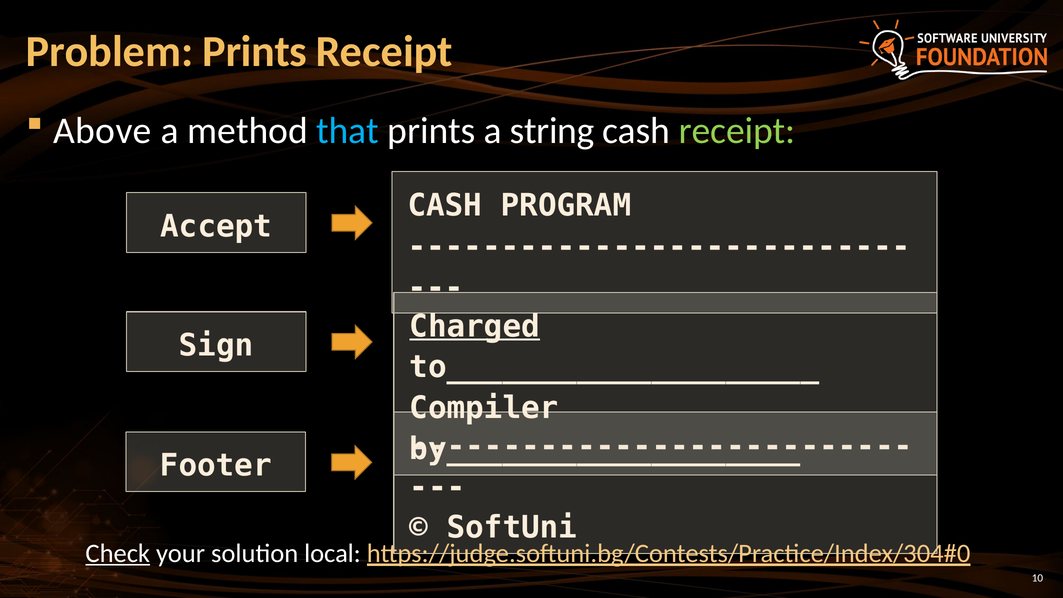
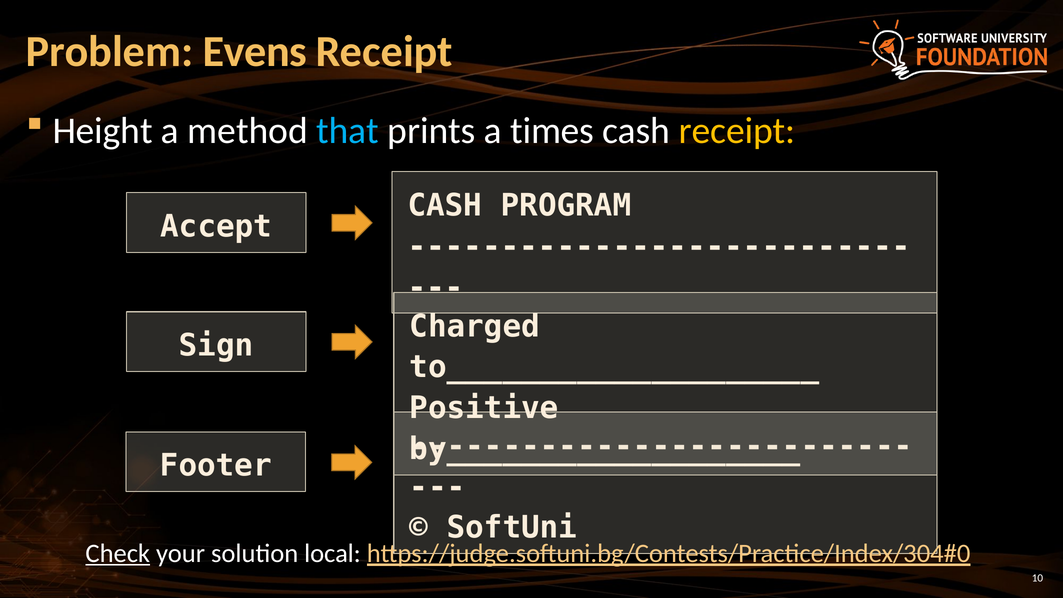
Problem Prints: Prints -> Evens (255, 52)
Above: Above -> Height (103, 131)
string: string -> times (552, 131)
receipt colour: light green -> yellow (737, 131)
Charged underline: present -> none (475, 326)
Compiler: Compiler -> Positive (484, 408)
